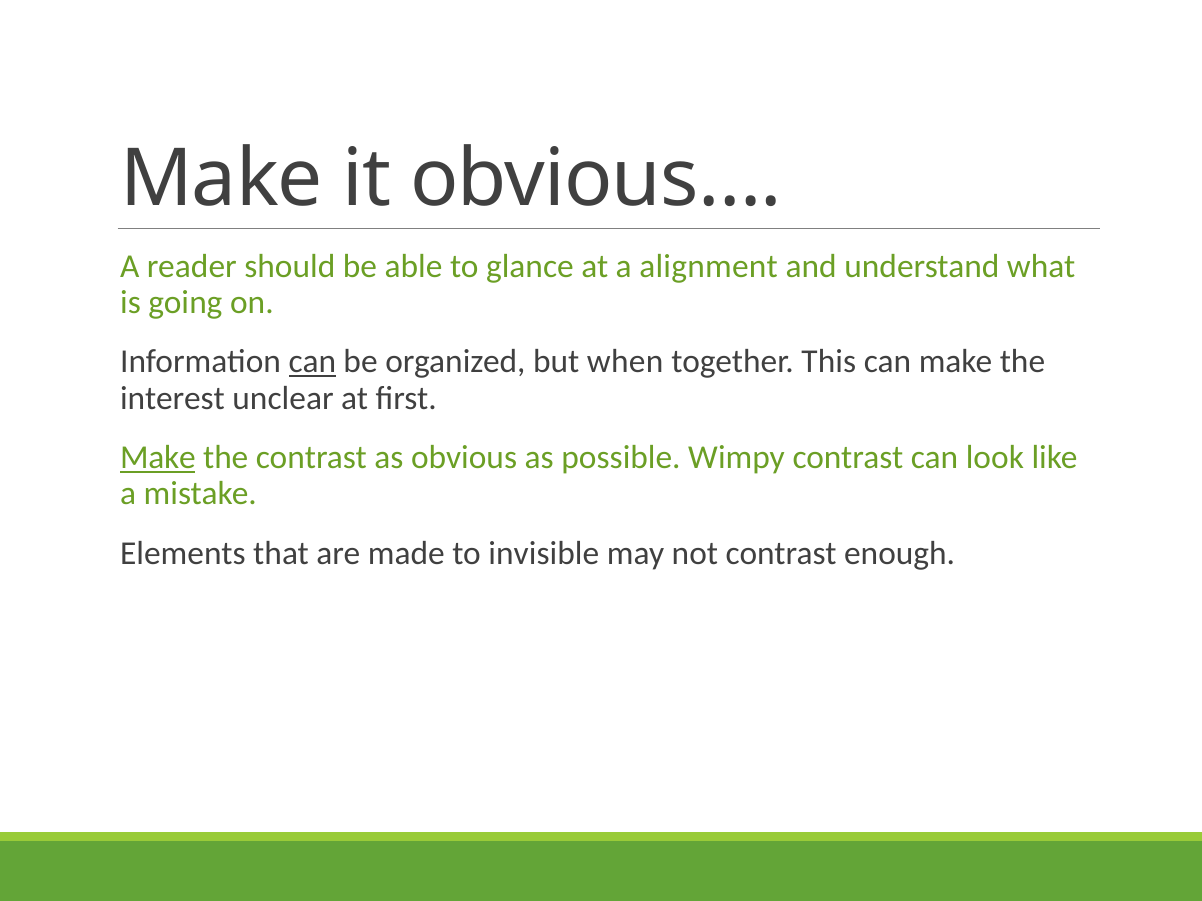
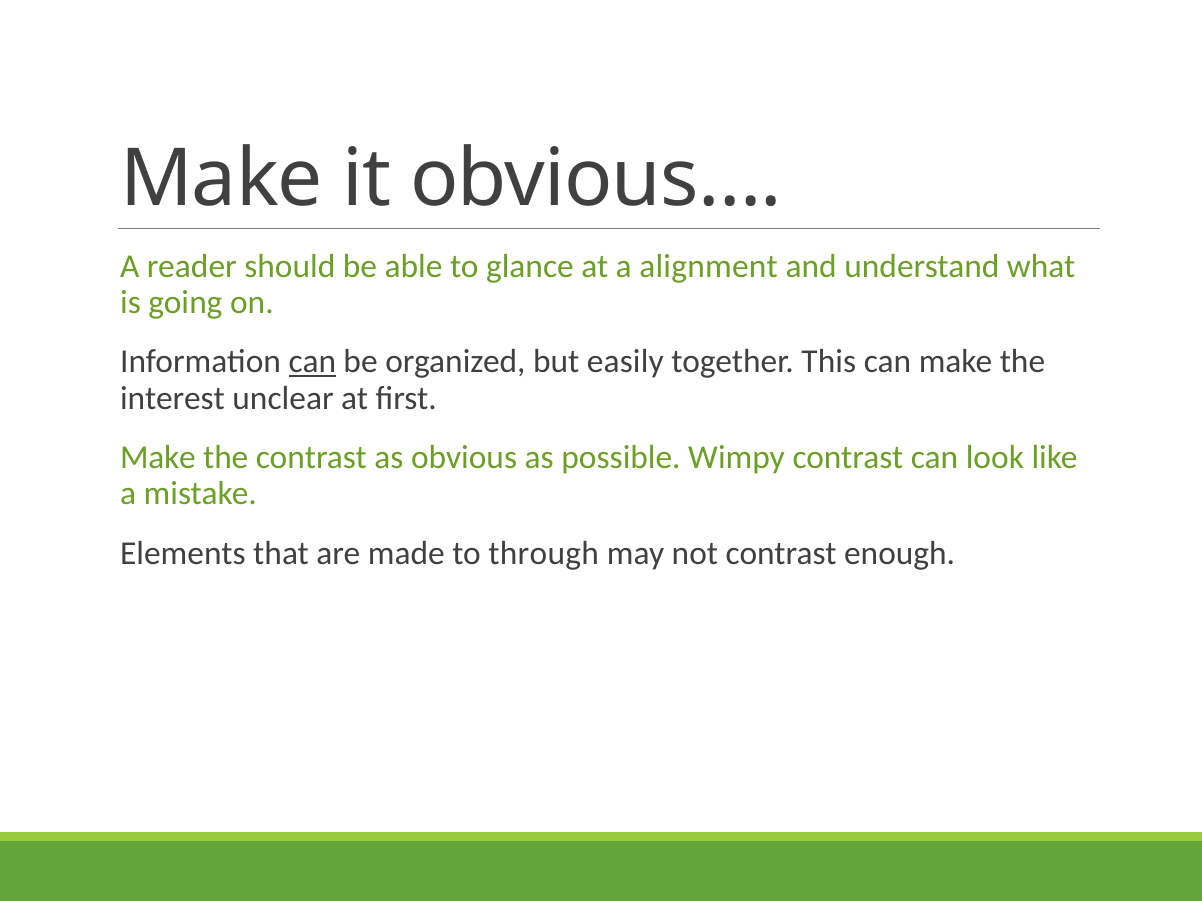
when: when -> easily (625, 362)
Make underline: present -> none (158, 458)
invisible: invisible -> through (544, 553)
